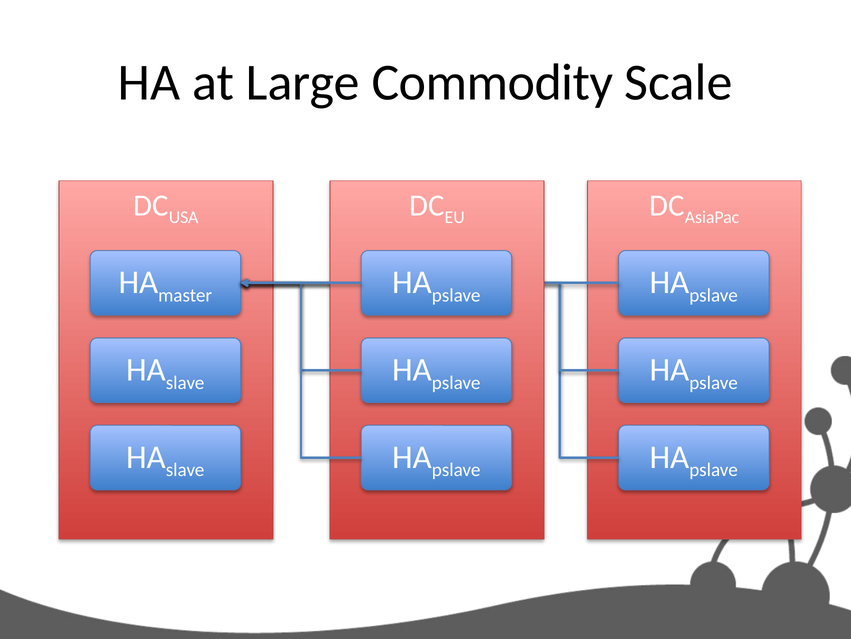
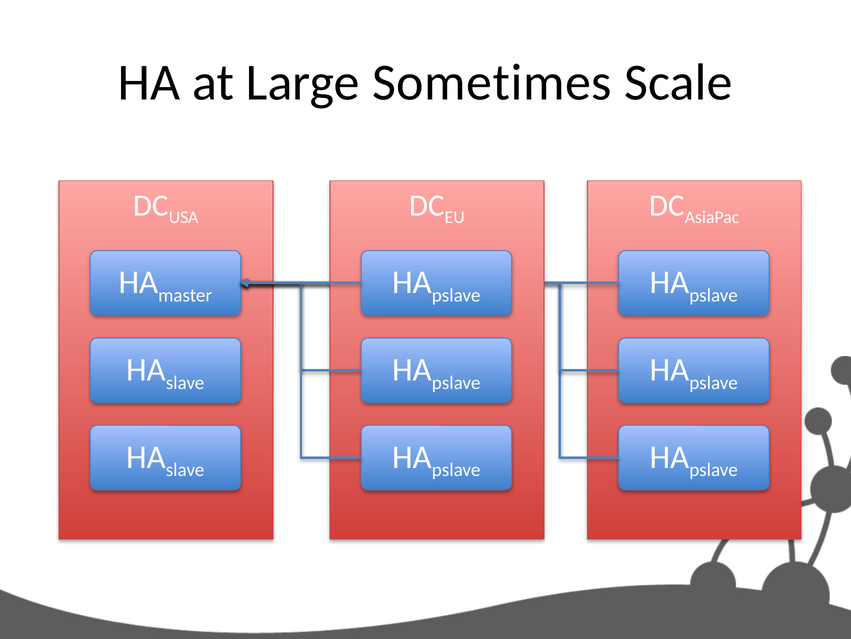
Commodity: Commodity -> Sometimes (492, 82)
